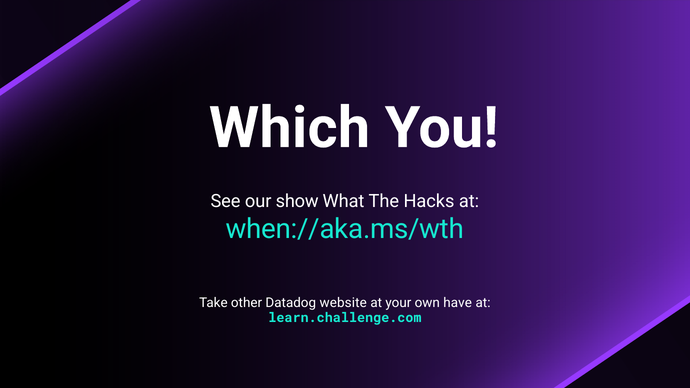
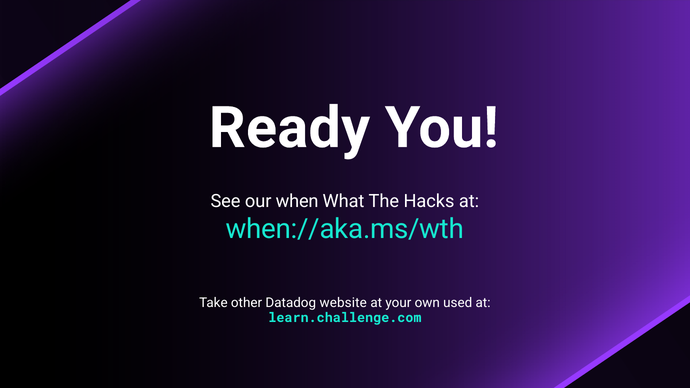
Which: Which -> Ready (289, 128)
show: show -> when (297, 201)
have: have -> used (458, 303)
